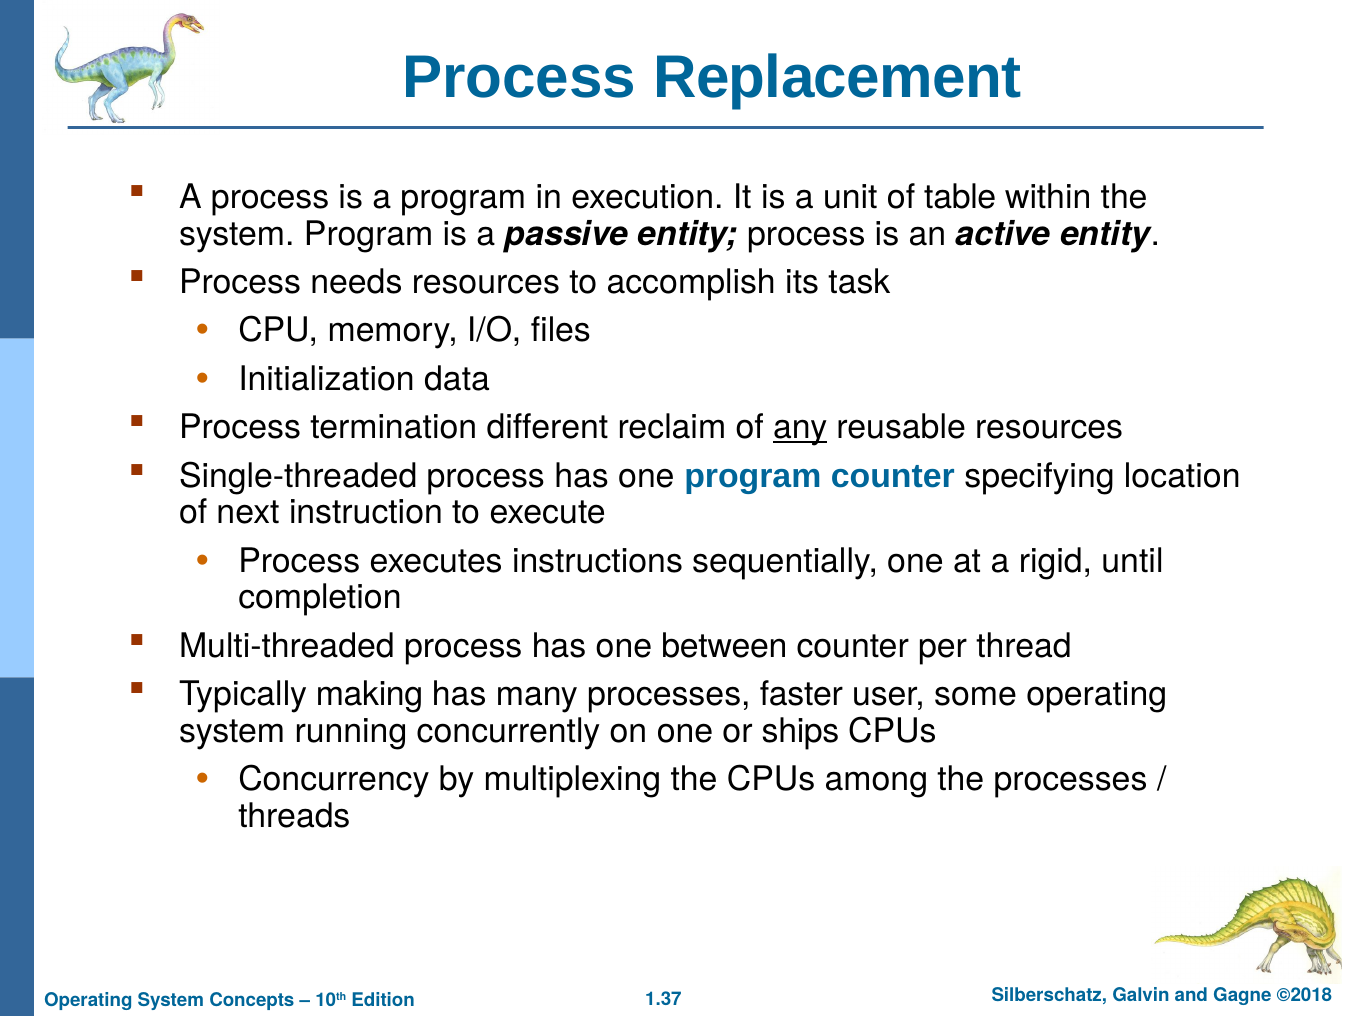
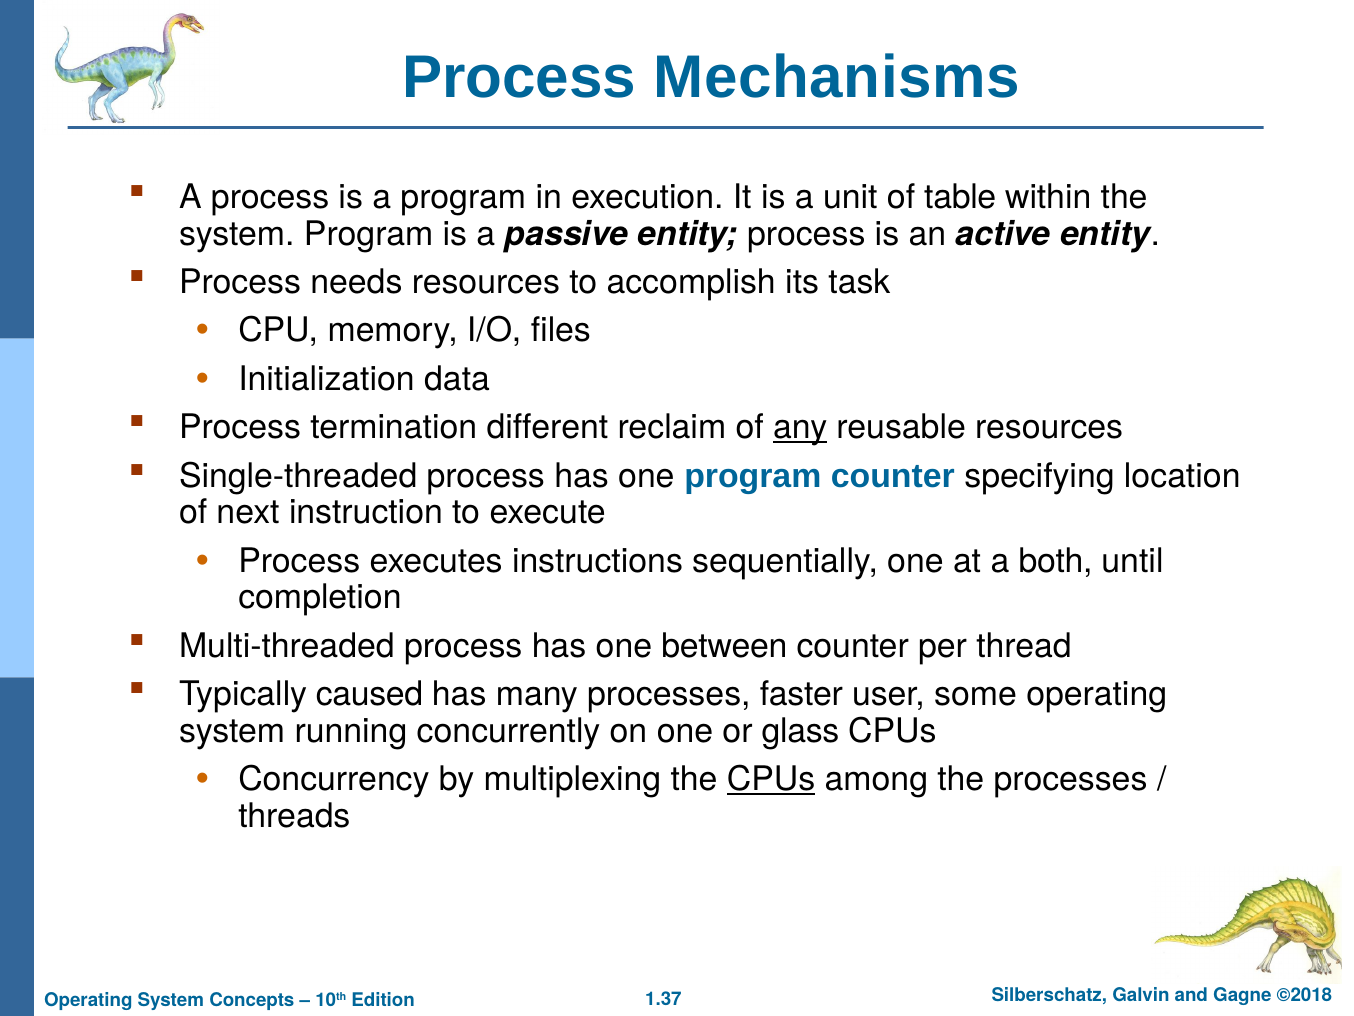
Replacement: Replacement -> Mechanisms (837, 77)
rigid: rigid -> both (1056, 561)
making: making -> caused (370, 694)
ships: ships -> glass (801, 731)
CPUs underline: none -> present (771, 779)
